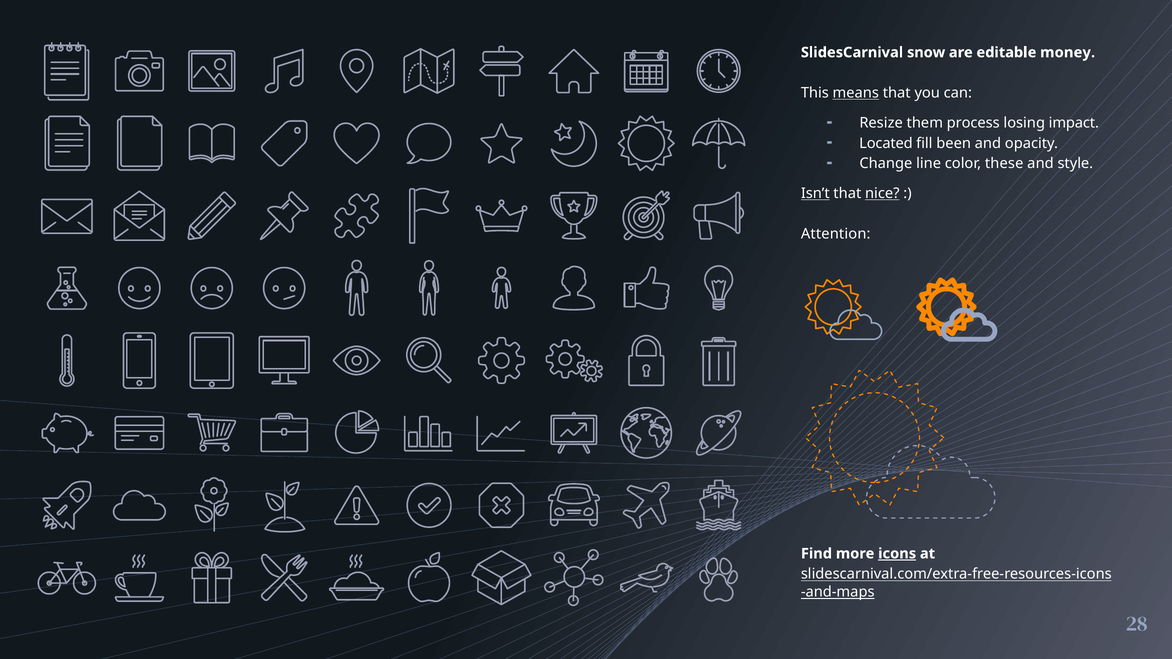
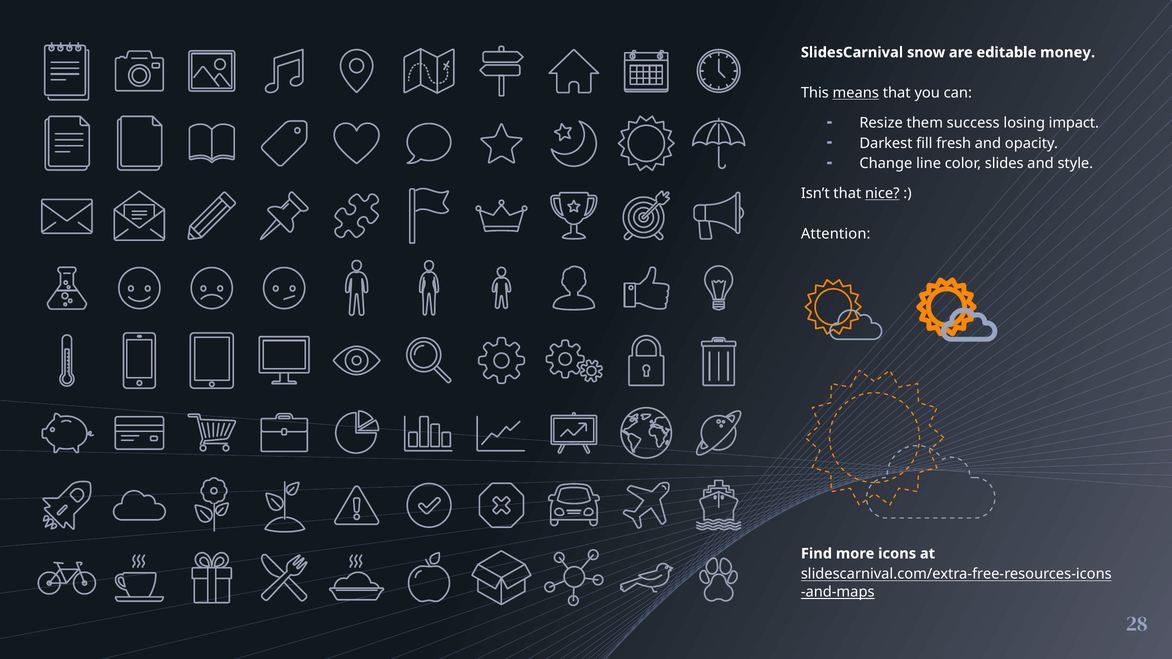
process: process -> success (973, 123)
Located: Located -> Darkest (886, 143)
been: been -> fresh (954, 143)
these: these -> slides (1004, 164)
Isn’t underline: present -> none (815, 194)
icons underline: present -> none (897, 554)
